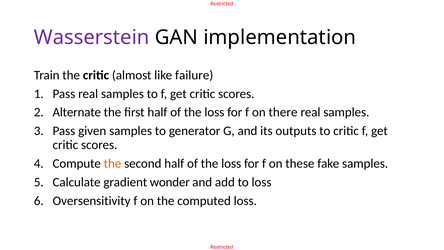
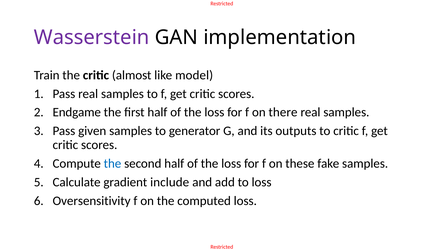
failure: failure -> model (194, 75)
Alternate: Alternate -> Endgame (77, 112)
the colour: orange -> blue (112, 163)
wonder: wonder -> include (170, 182)
